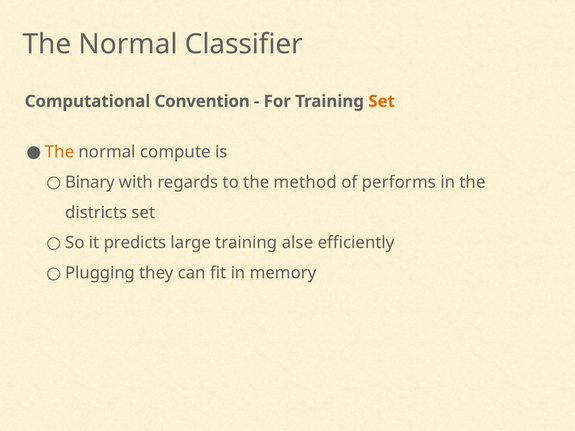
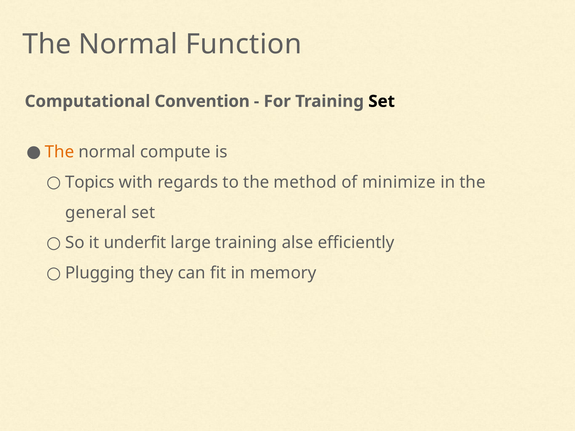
Classifier: Classifier -> Function (244, 44)
Set colour: orange -> black (382, 101)
Binary: Binary -> Topics (90, 182)
performs: performs -> minimize (399, 182)
districts: districts -> general (96, 213)
predicts: predicts -> underfit (135, 243)
